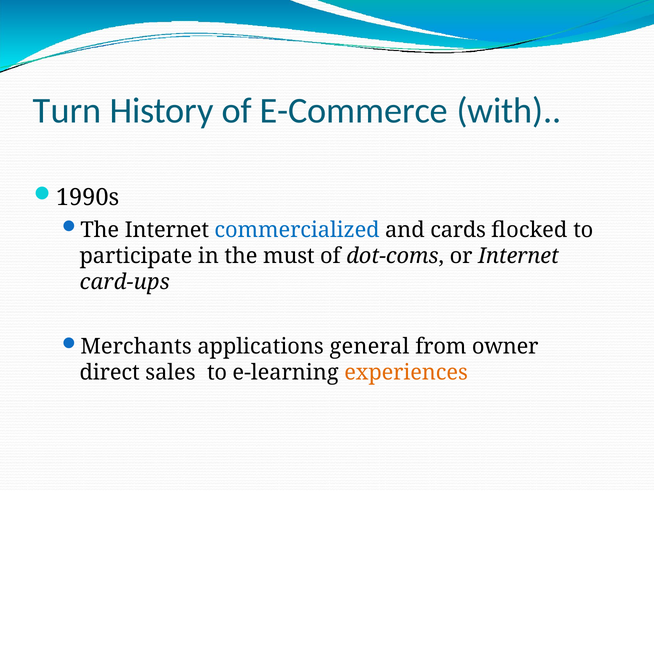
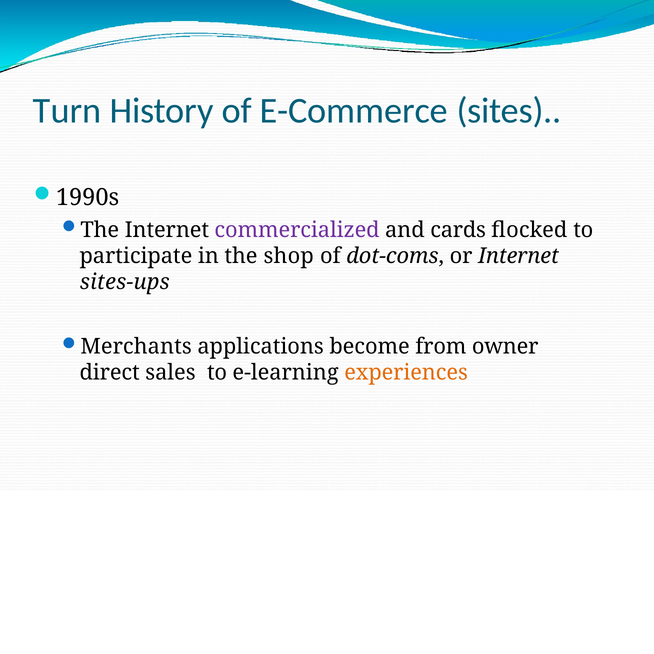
with: with -> sites (509, 111)
commercialized colour: blue -> purple (297, 230)
must: must -> shop (289, 256)
card-ups: card-ups -> sites-ups (125, 282)
general: general -> become (370, 347)
